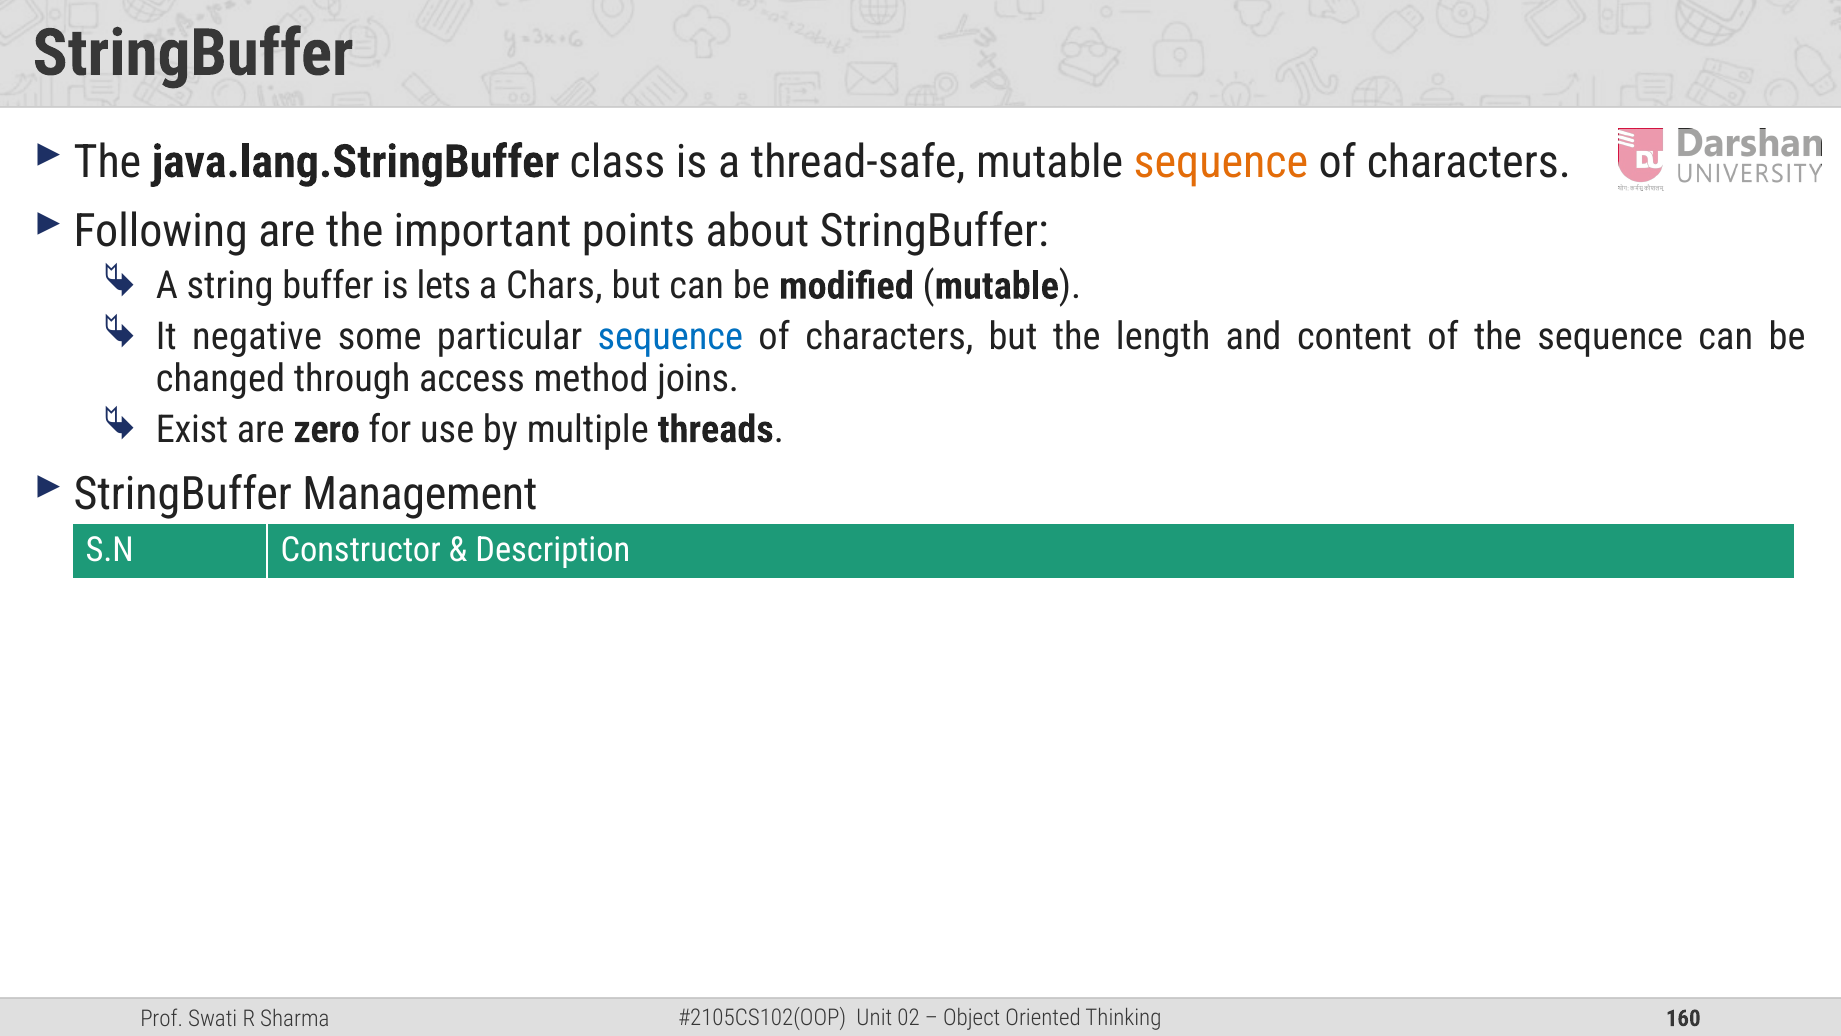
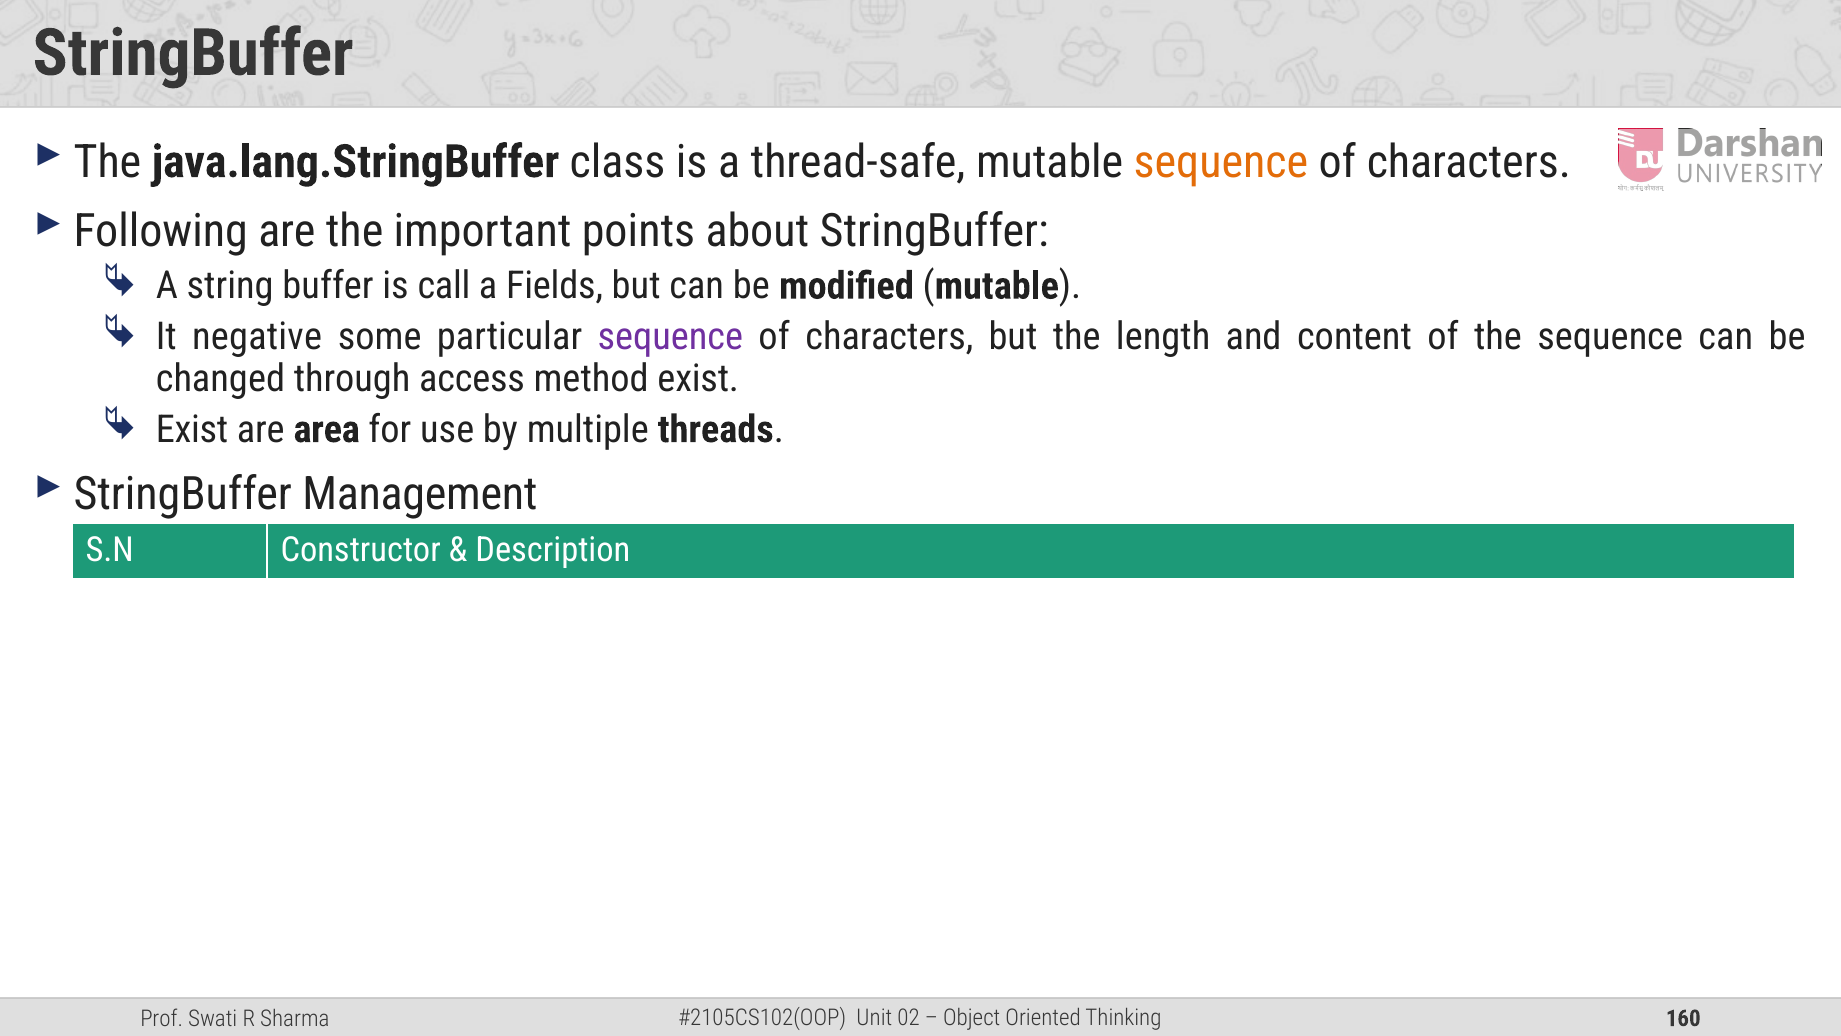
lets: lets -> call (444, 286)
Chars: Chars -> Fields (555, 286)
sequence colour: blue -> purple (670, 337)
method joins: joins -> exist (698, 378)
zero: zero -> area (327, 429)
